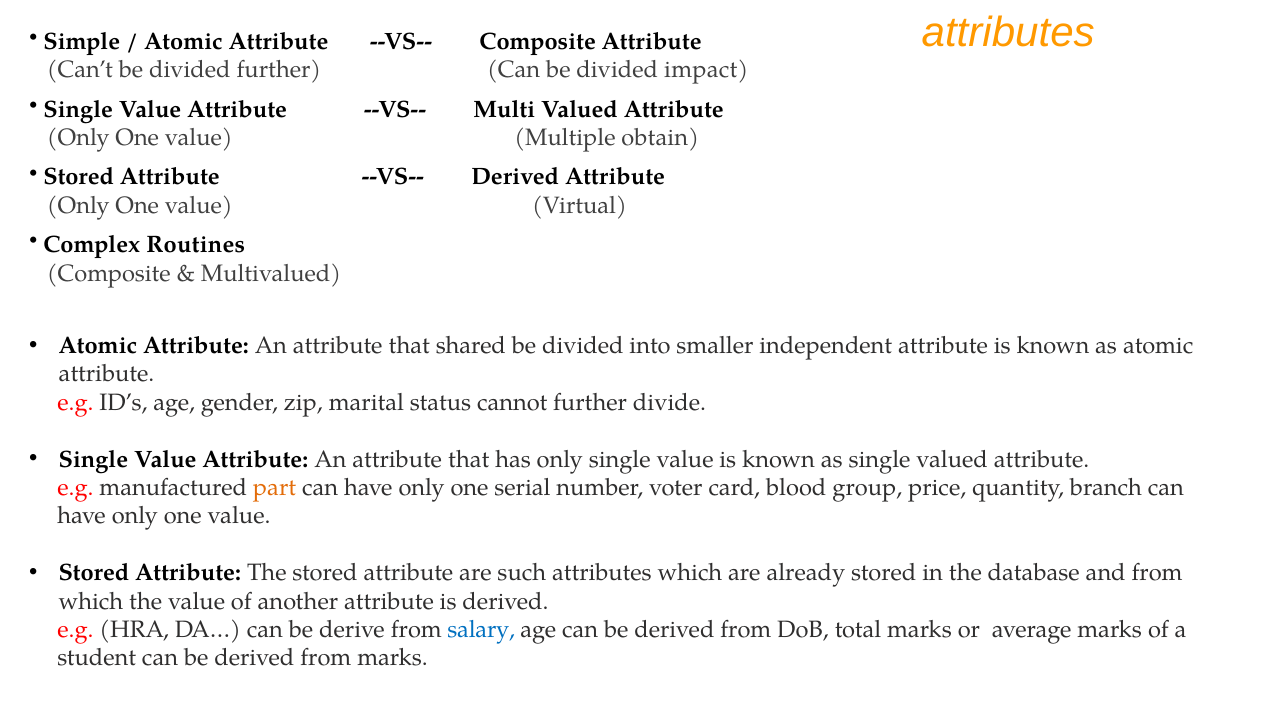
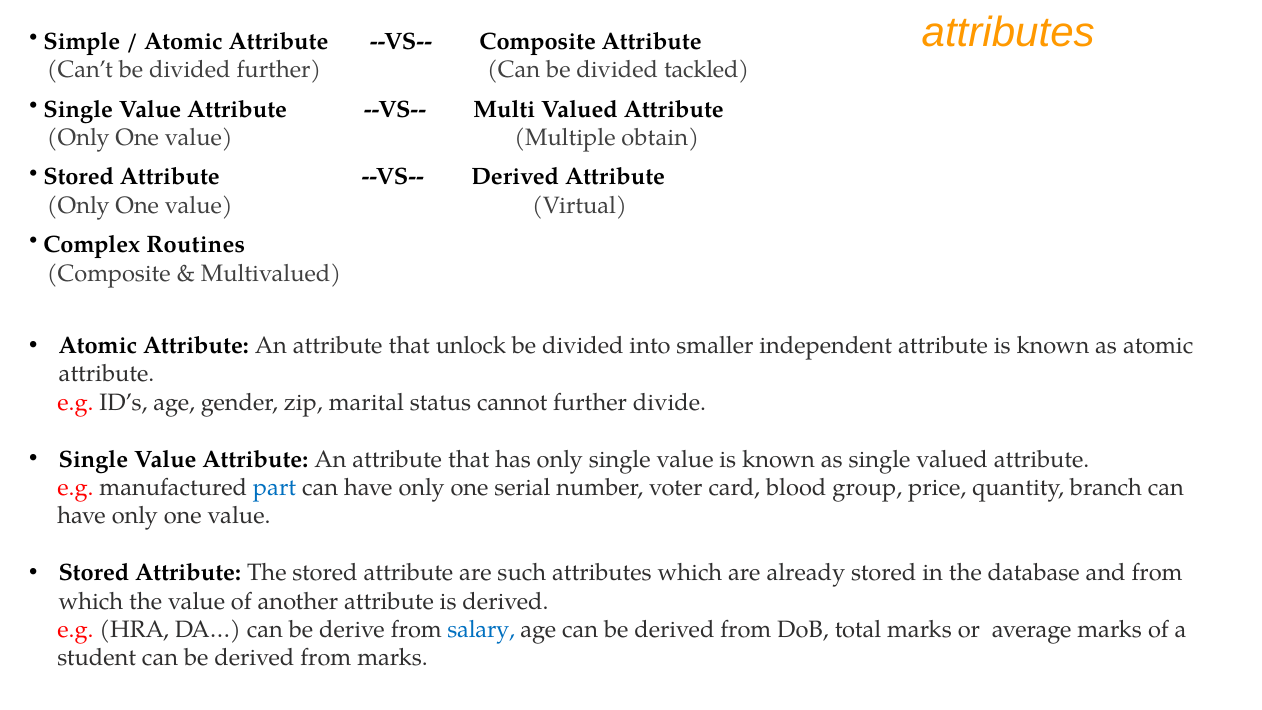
impact: impact -> tackled (707, 70)
shared: shared -> unlock (471, 346)
part colour: orange -> blue (275, 488)
